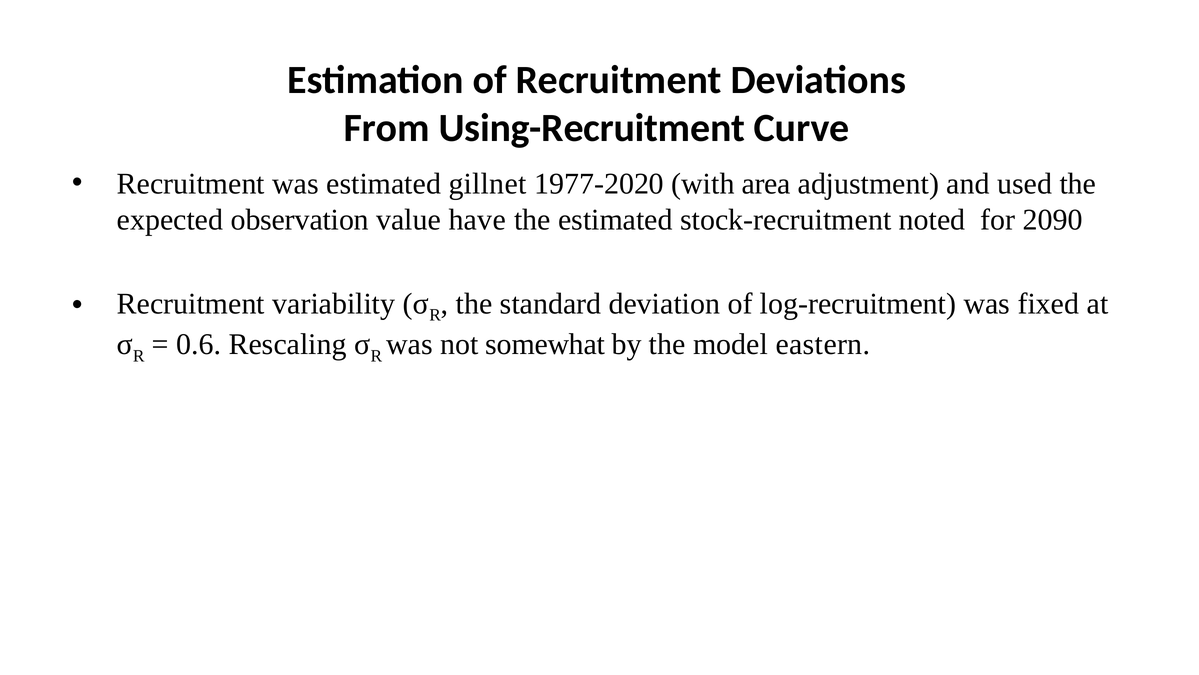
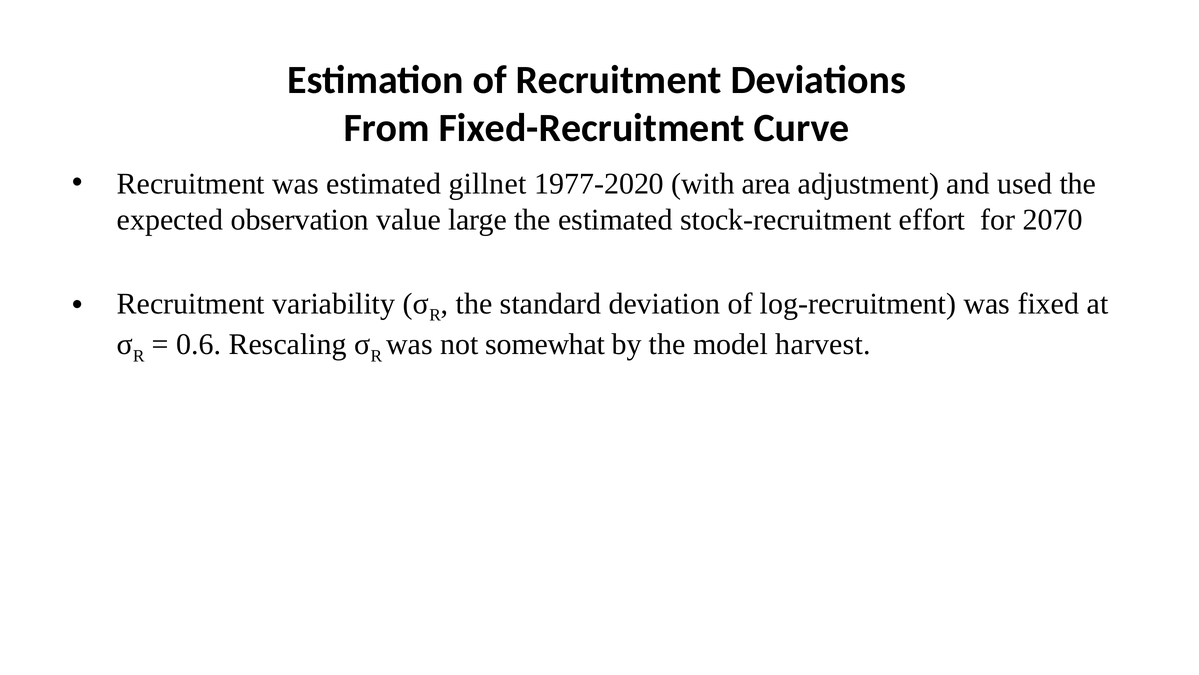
Using-Recruitment: Using-Recruitment -> Fixed-Recruitment (592, 128)
have: have -> large (478, 219)
noted: noted -> effort (932, 219)
2090: 2090 -> 2070 (1053, 219)
eastern: eastern -> harvest (823, 344)
